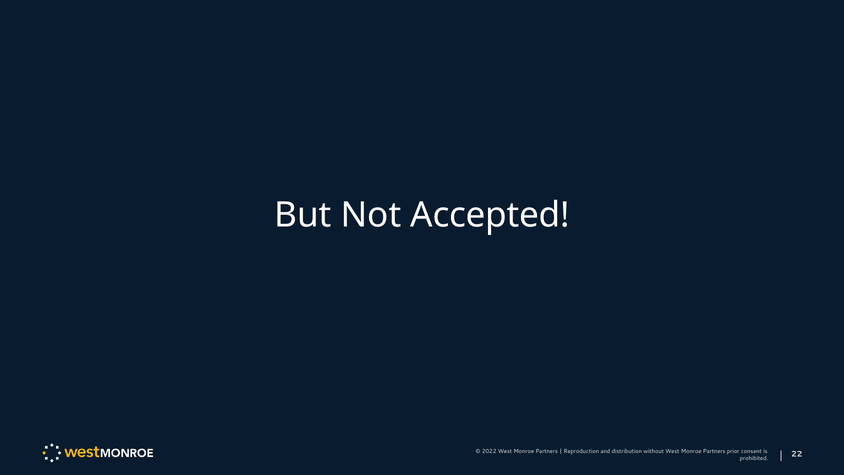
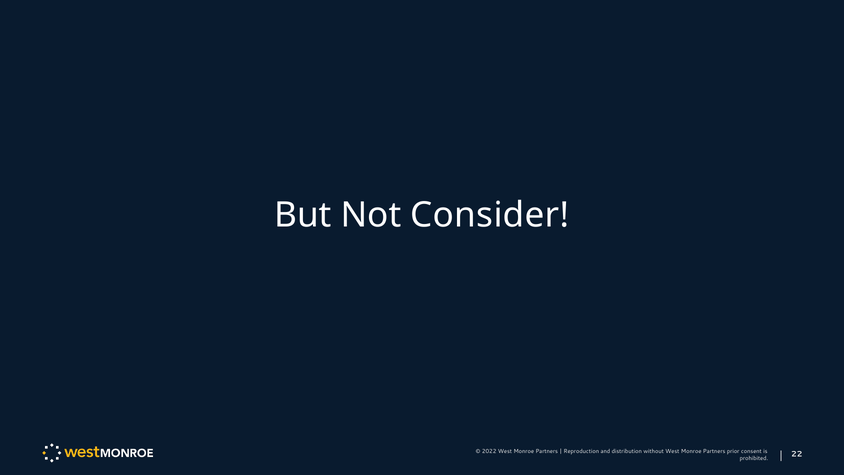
Accepted: Accepted -> Consider (490, 215)
